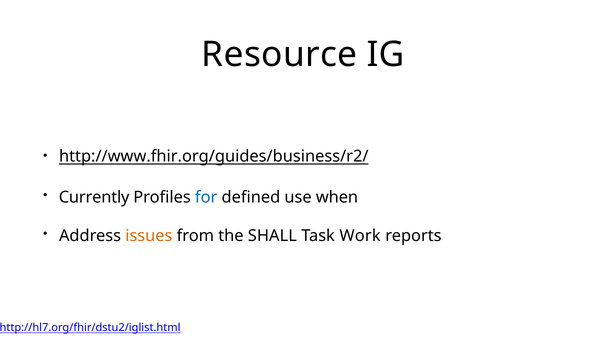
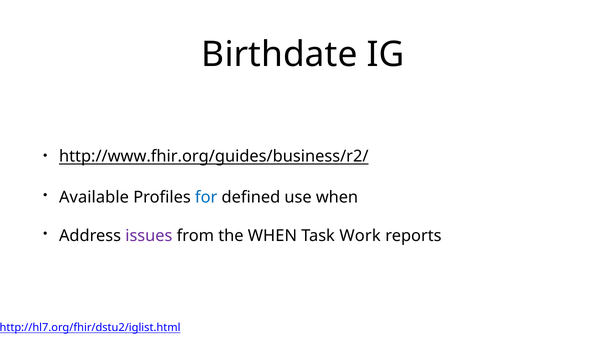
Resource: Resource -> Birthdate (280, 55)
Currently: Currently -> Available (94, 197)
issues colour: orange -> purple (149, 236)
the SHALL: SHALL -> WHEN (272, 236)
